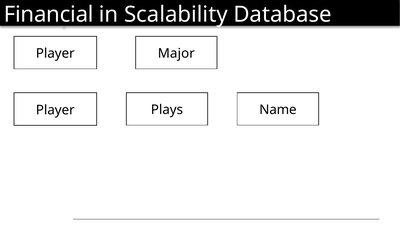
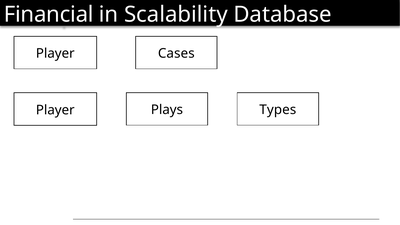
Major: Major -> Cases (176, 54)
Name: Name -> Types (278, 110)
